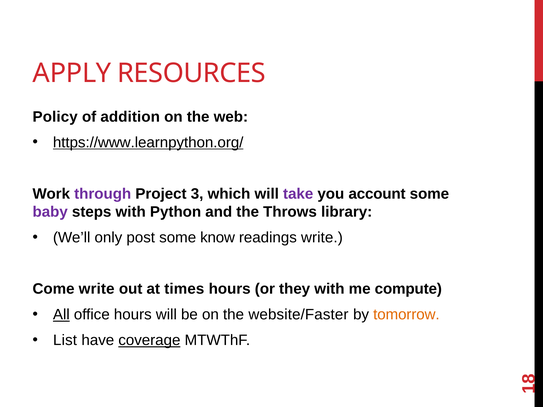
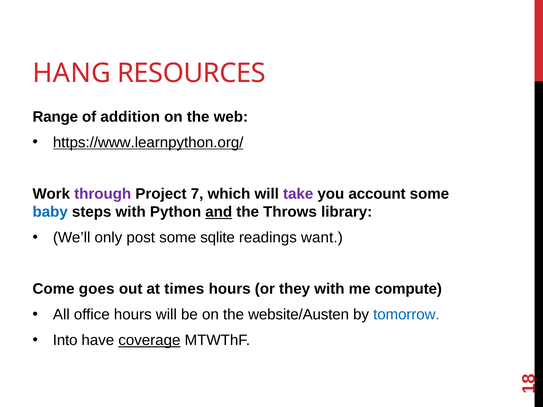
APPLY: APPLY -> HANG (72, 73)
Policy: Policy -> Range (55, 117)
3: 3 -> 7 (197, 194)
baby colour: purple -> blue (50, 212)
and underline: none -> present (219, 212)
know: know -> sqlite (218, 238)
readings write: write -> want (322, 238)
Come write: write -> goes (97, 289)
All underline: present -> none (61, 315)
website/Faster: website/Faster -> website/Austen (299, 315)
tomorrow colour: orange -> blue (406, 315)
List: List -> Into (65, 340)
